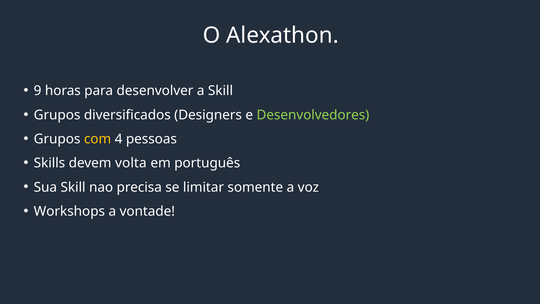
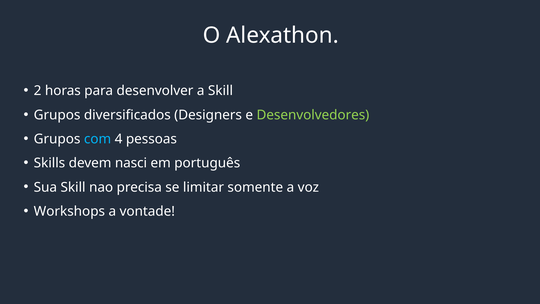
9: 9 -> 2 (38, 91)
com colour: yellow -> light blue (98, 139)
volta: volta -> nasci (131, 163)
